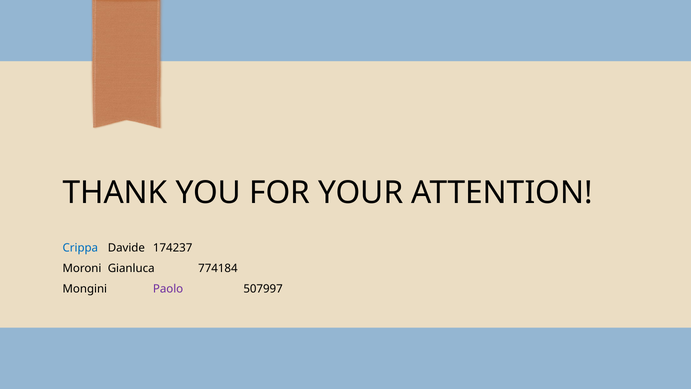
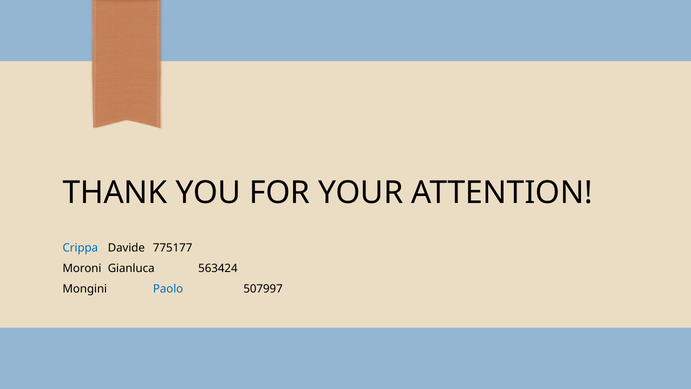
174237: 174237 -> 775177 (173, 248)
774184: 774184 -> 563424 (218, 268)
Paolo colour: purple -> blue (168, 289)
